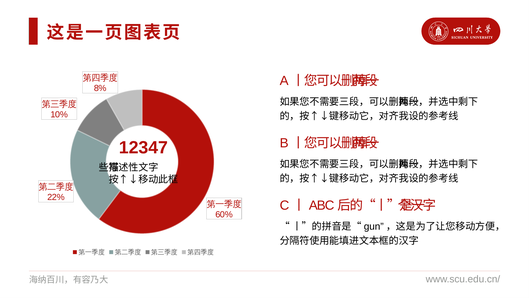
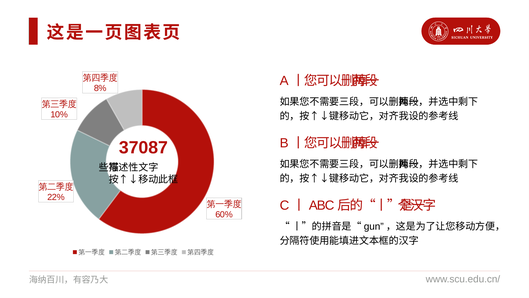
12347: 12347 -> 37087 (143, 148)
